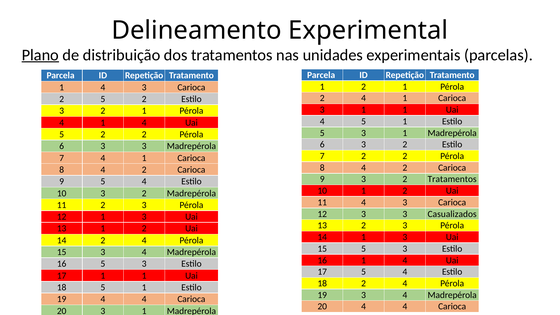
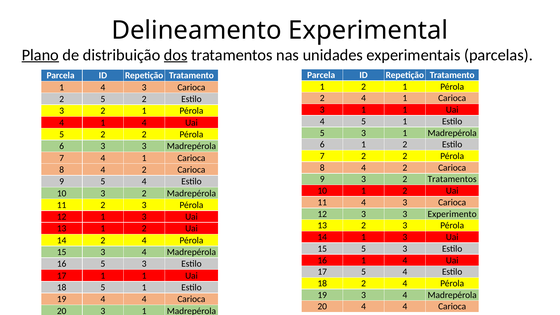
dos underline: none -> present (176, 55)
3: 3 -> 1 (364, 145)
Casualizados: Casualizados -> Experimento (452, 214)
